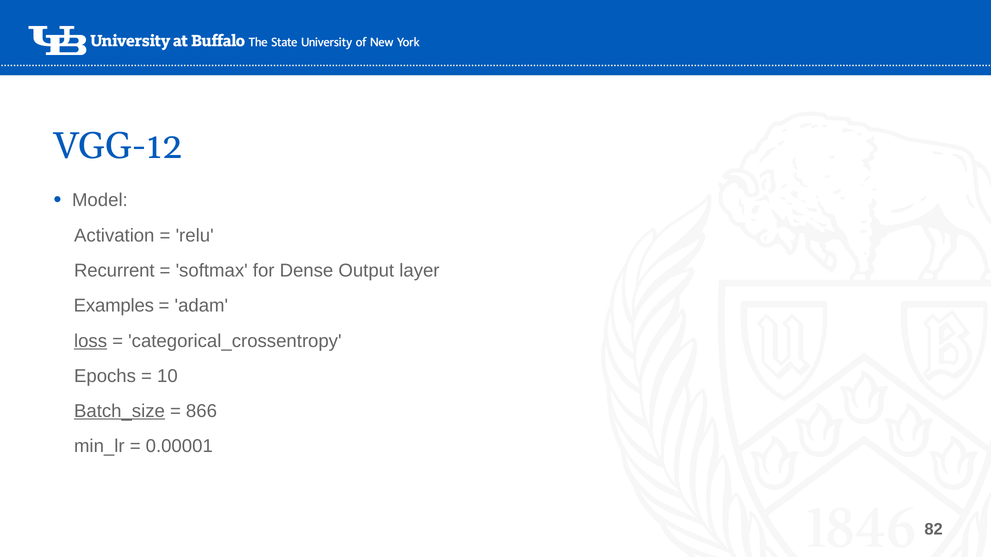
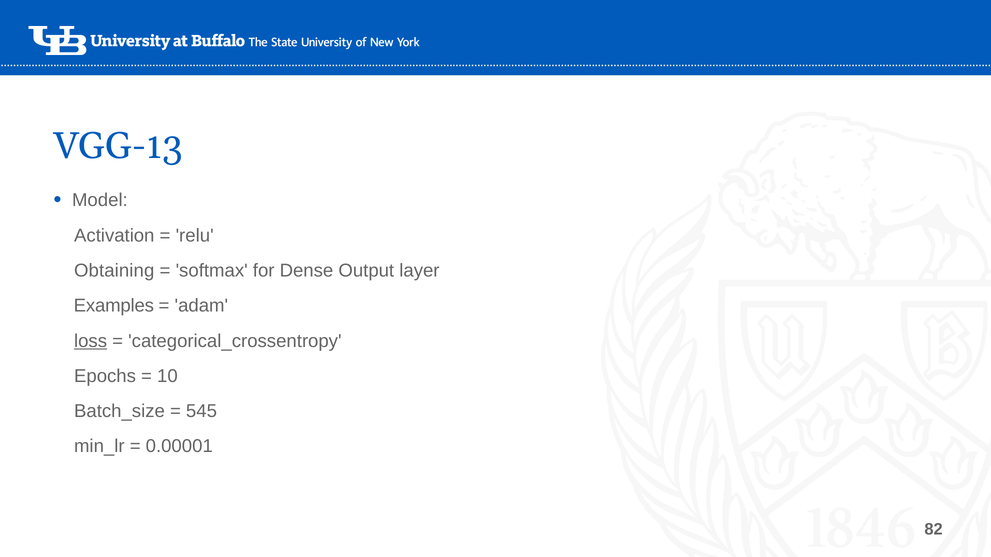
VGG-12: VGG-12 -> VGG-13 (118, 146)
Recurrent: Recurrent -> Obtaining (114, 271)
Batch_size underline: present -> none (119, 412)
866: 866 -> 545 (201, 412)
